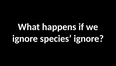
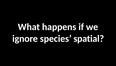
species ignore: ignore -> spatial (89, 38)
